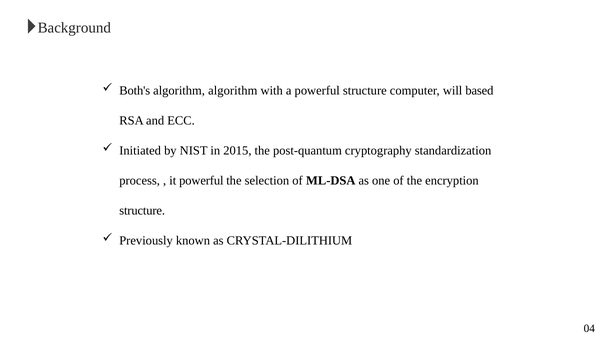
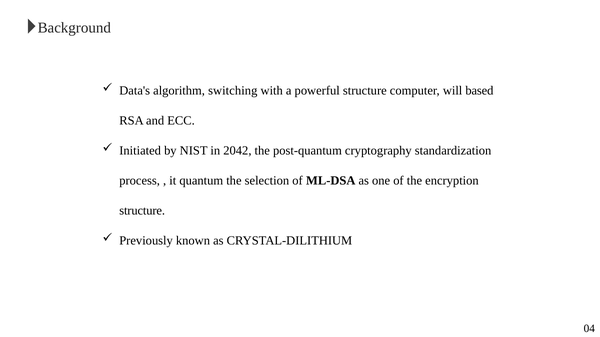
Both's: Both's -> Data's (135, 91)
algorithm algorithm: algorithm -> switching (233, 91)
2015: 2015 -> 2042 (237, 151)
it powerful: powerful -> quantum (201, 181)
